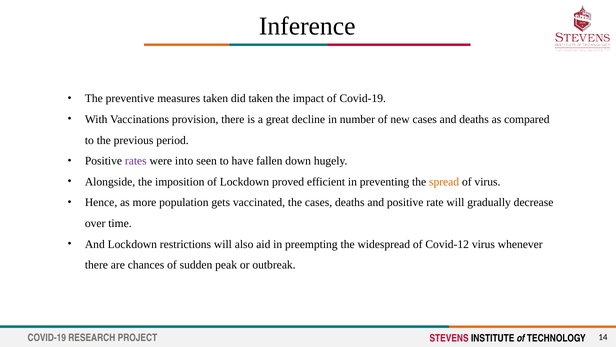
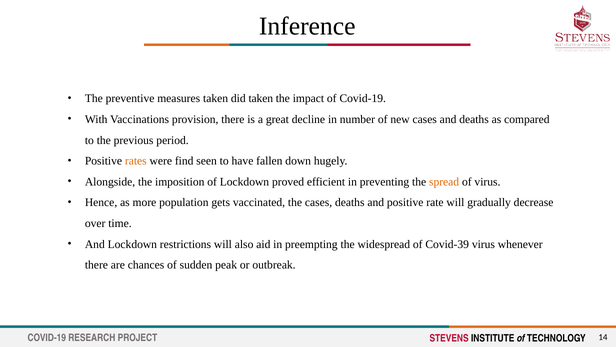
rates colour: purple -> orange (136, 161)
into: into -> find (184, 161)
Covid-12: Covid-12 -> Covid-39 (447, 244)
